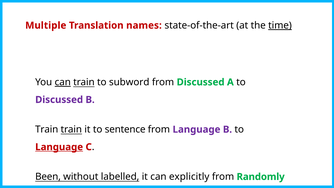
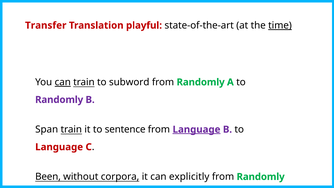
Multiple: Multiple -> Transfer (46, 25)
names: names -> playful (144, 25)
Discussed: Discussed -> Randomly (201, 82)
Discussed: Discussed -> Randomly (59, 100)
Train: Train -> Span (47, 129)
Language underline: none -> present (196, 129)
Language underline: present -> none (59, 147)
labelled: labelled -> corpora (120, 177)
